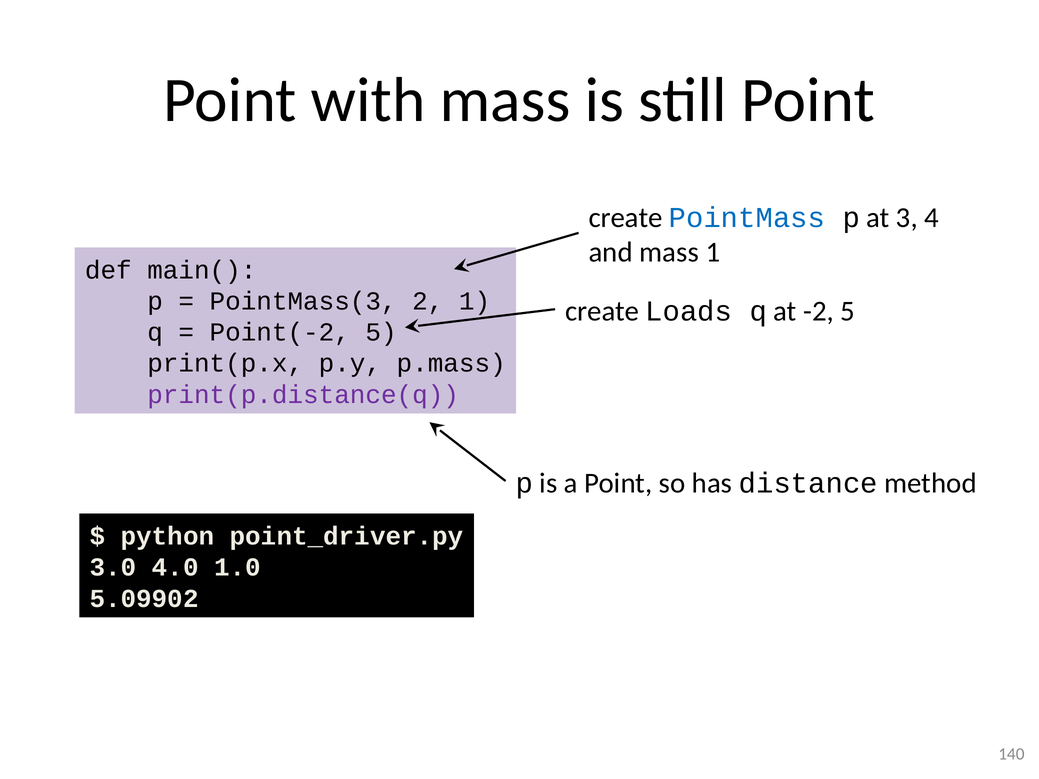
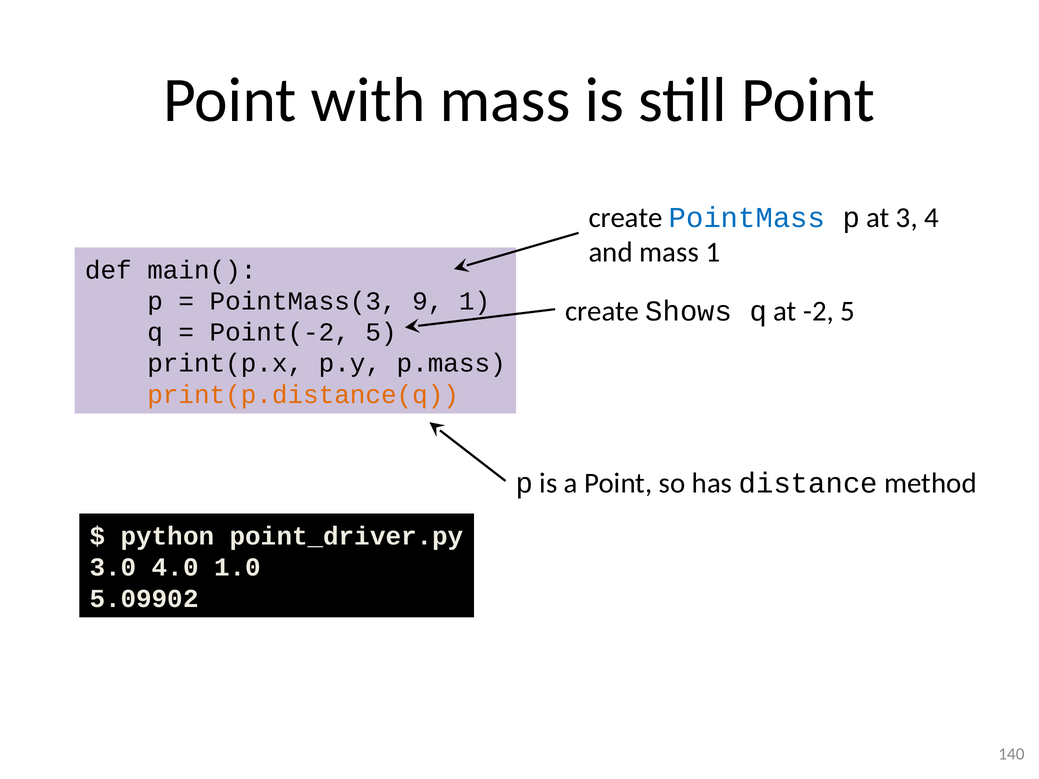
2: 2 -> 9 (428, 301)
Loads: Loads -> Shows (689, 311)
print(p.distance(q colour: purple -> orange (303, 395)
